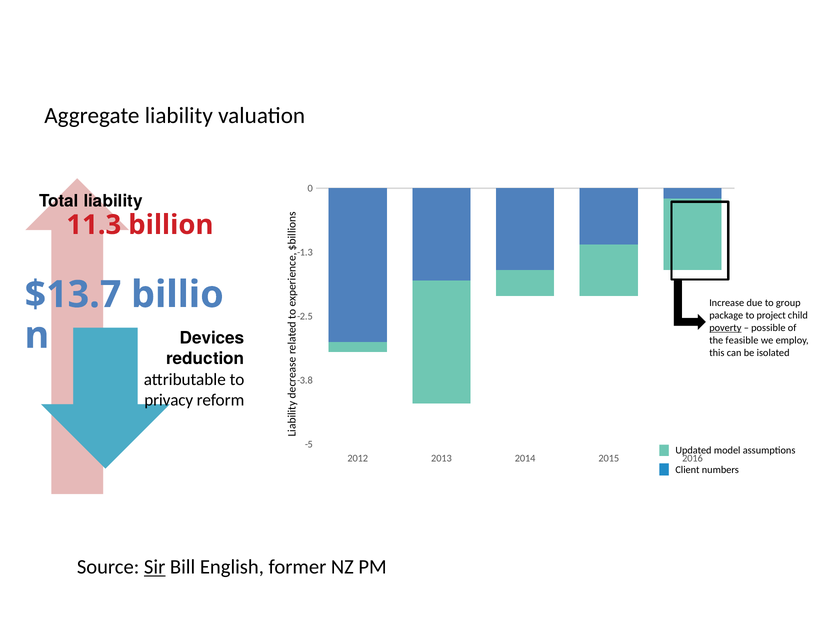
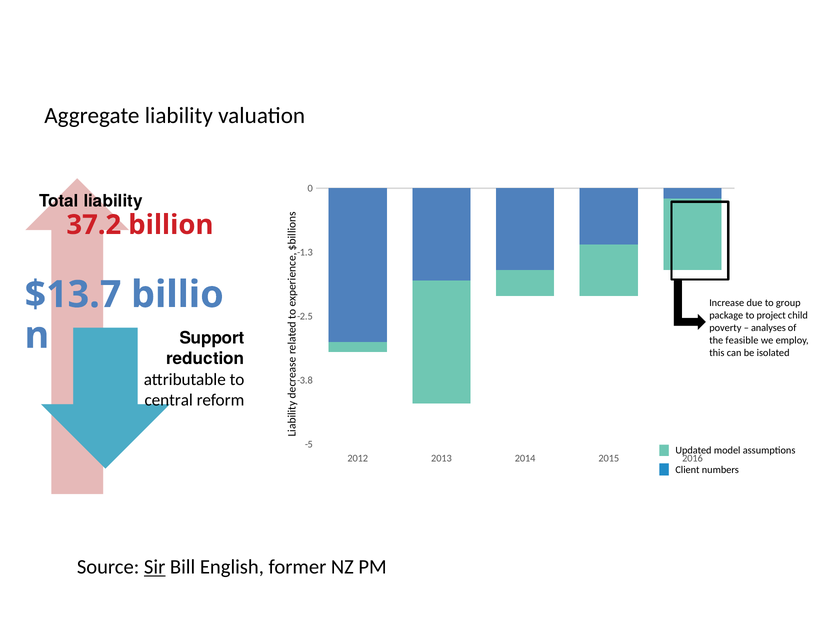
11.3: 11.3 -> 37.2 (94, 225)
poverty underline: present -> none (725, 328)
possible: possible -> analyses (768, 328)
Devices: Devices -> Support (212, 338)
privacy: privacy -> central (169, 400)
